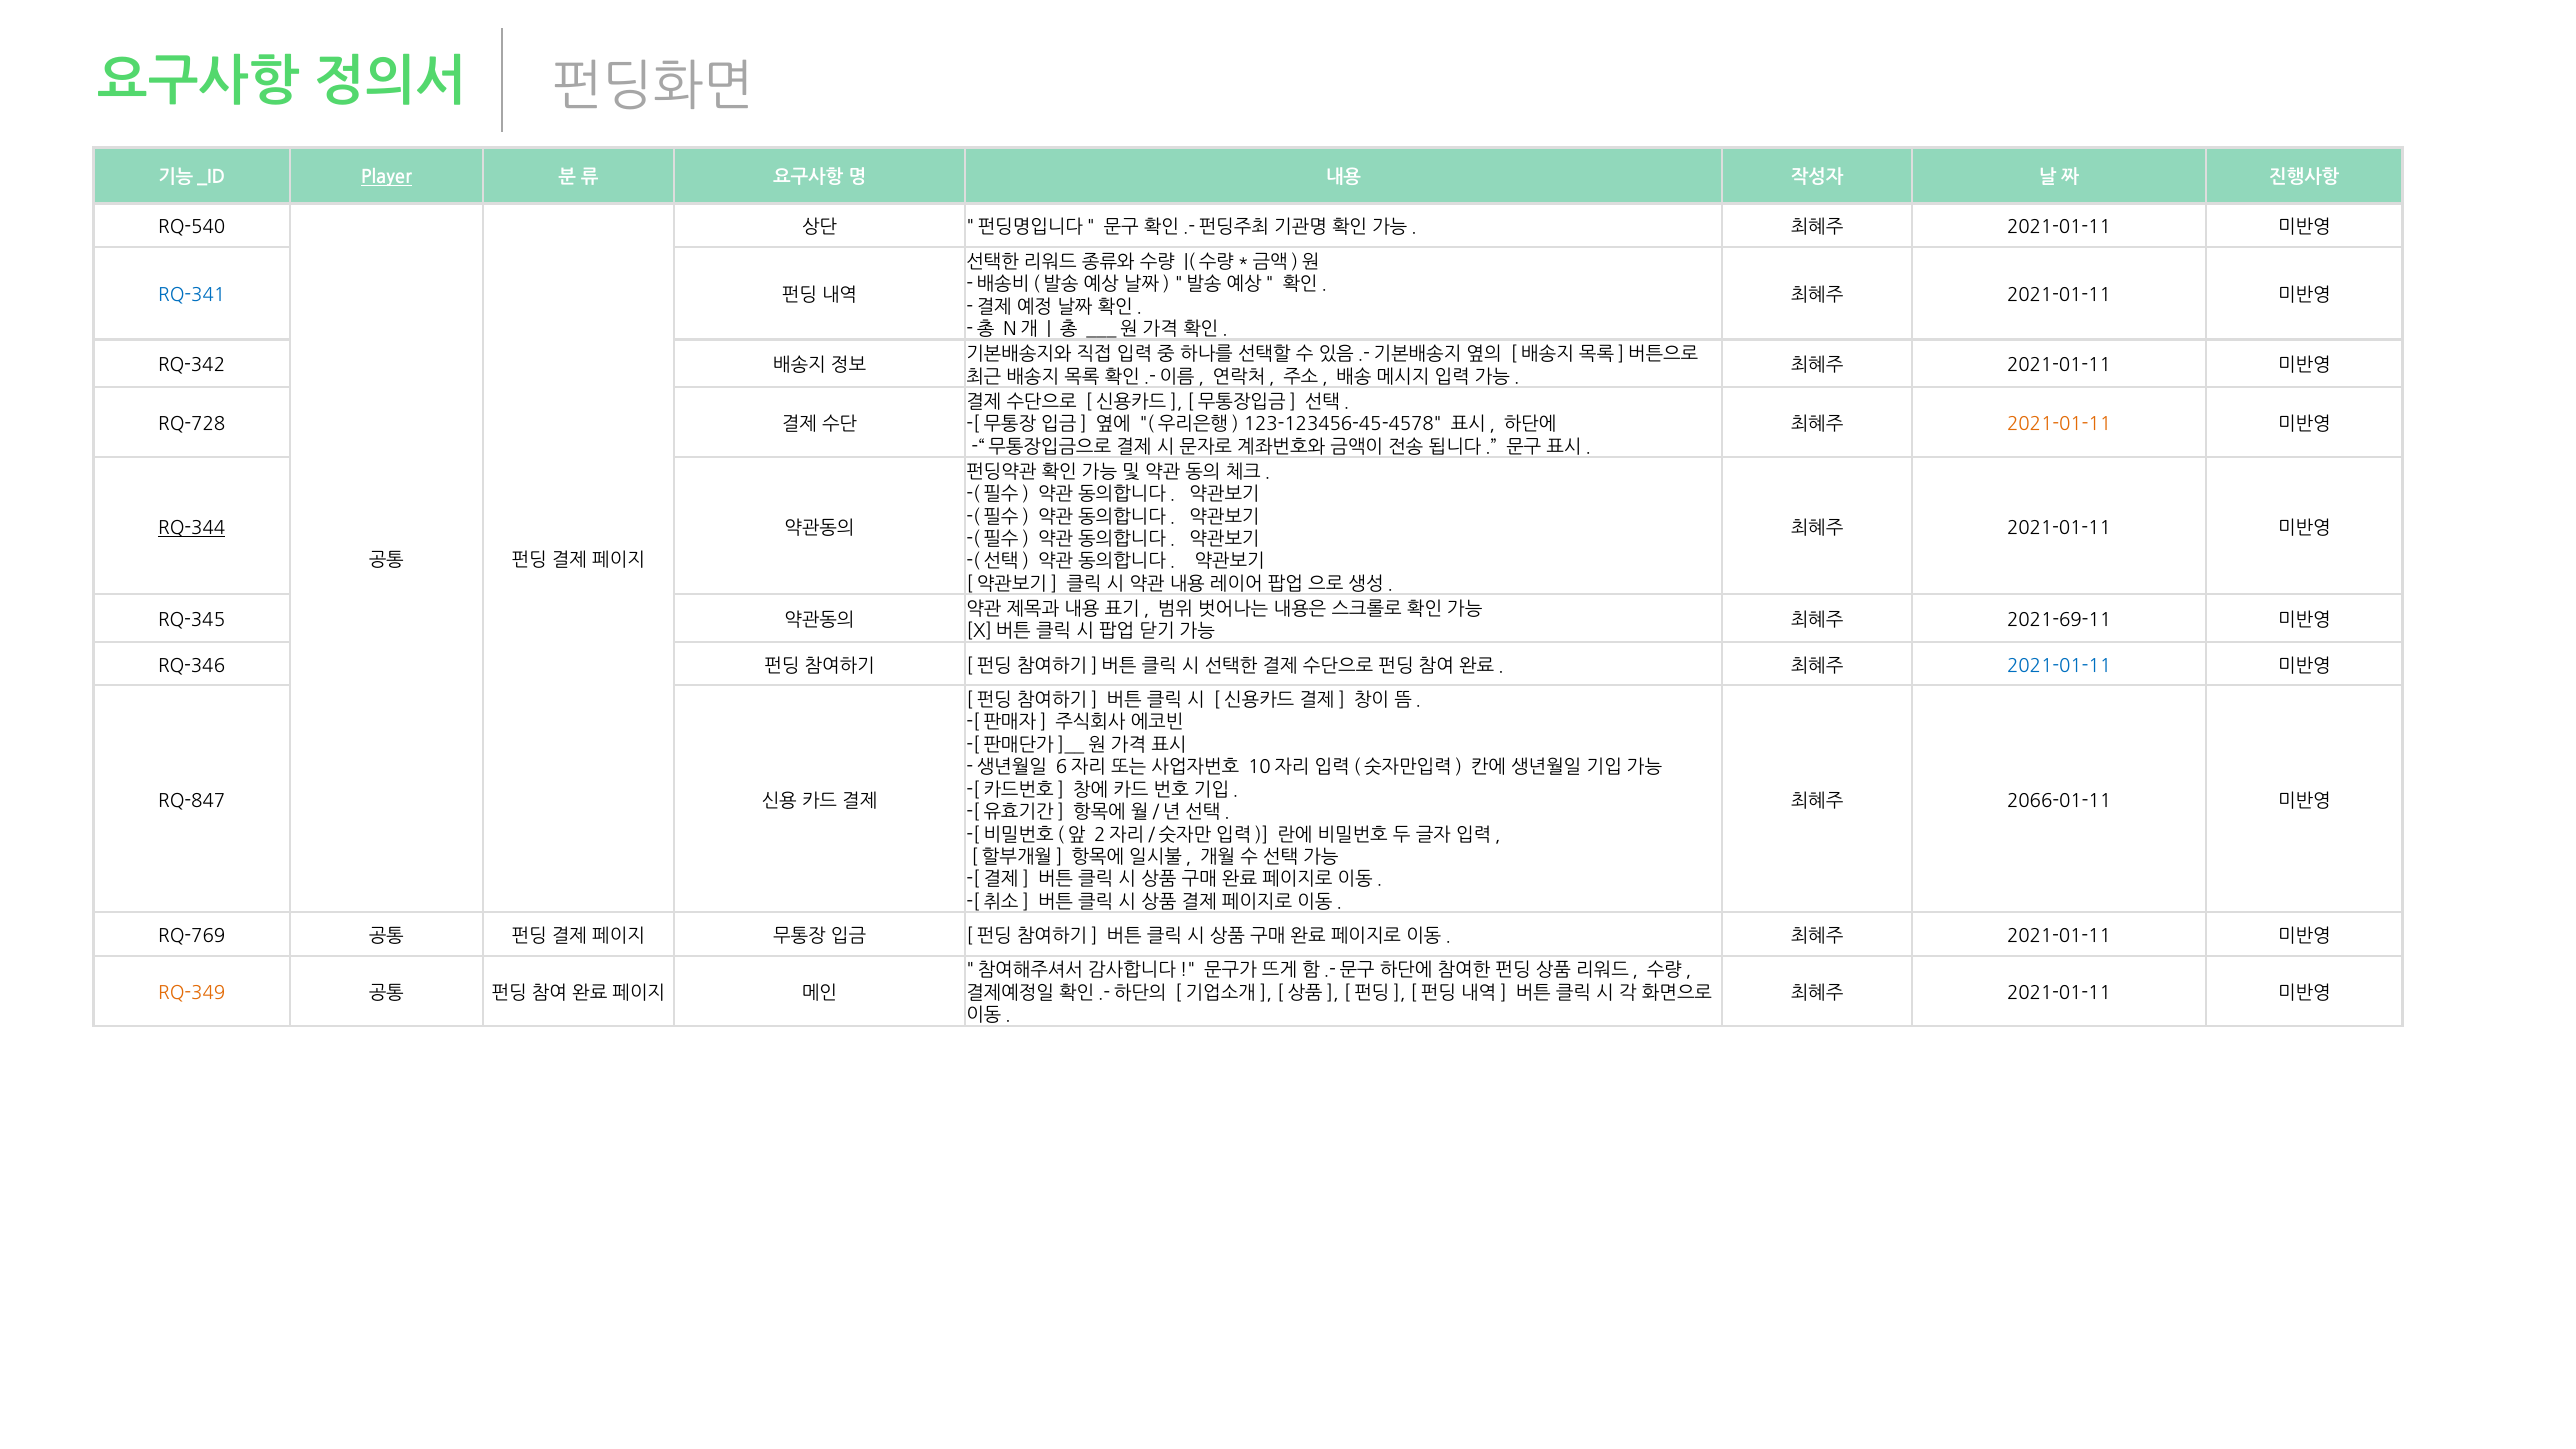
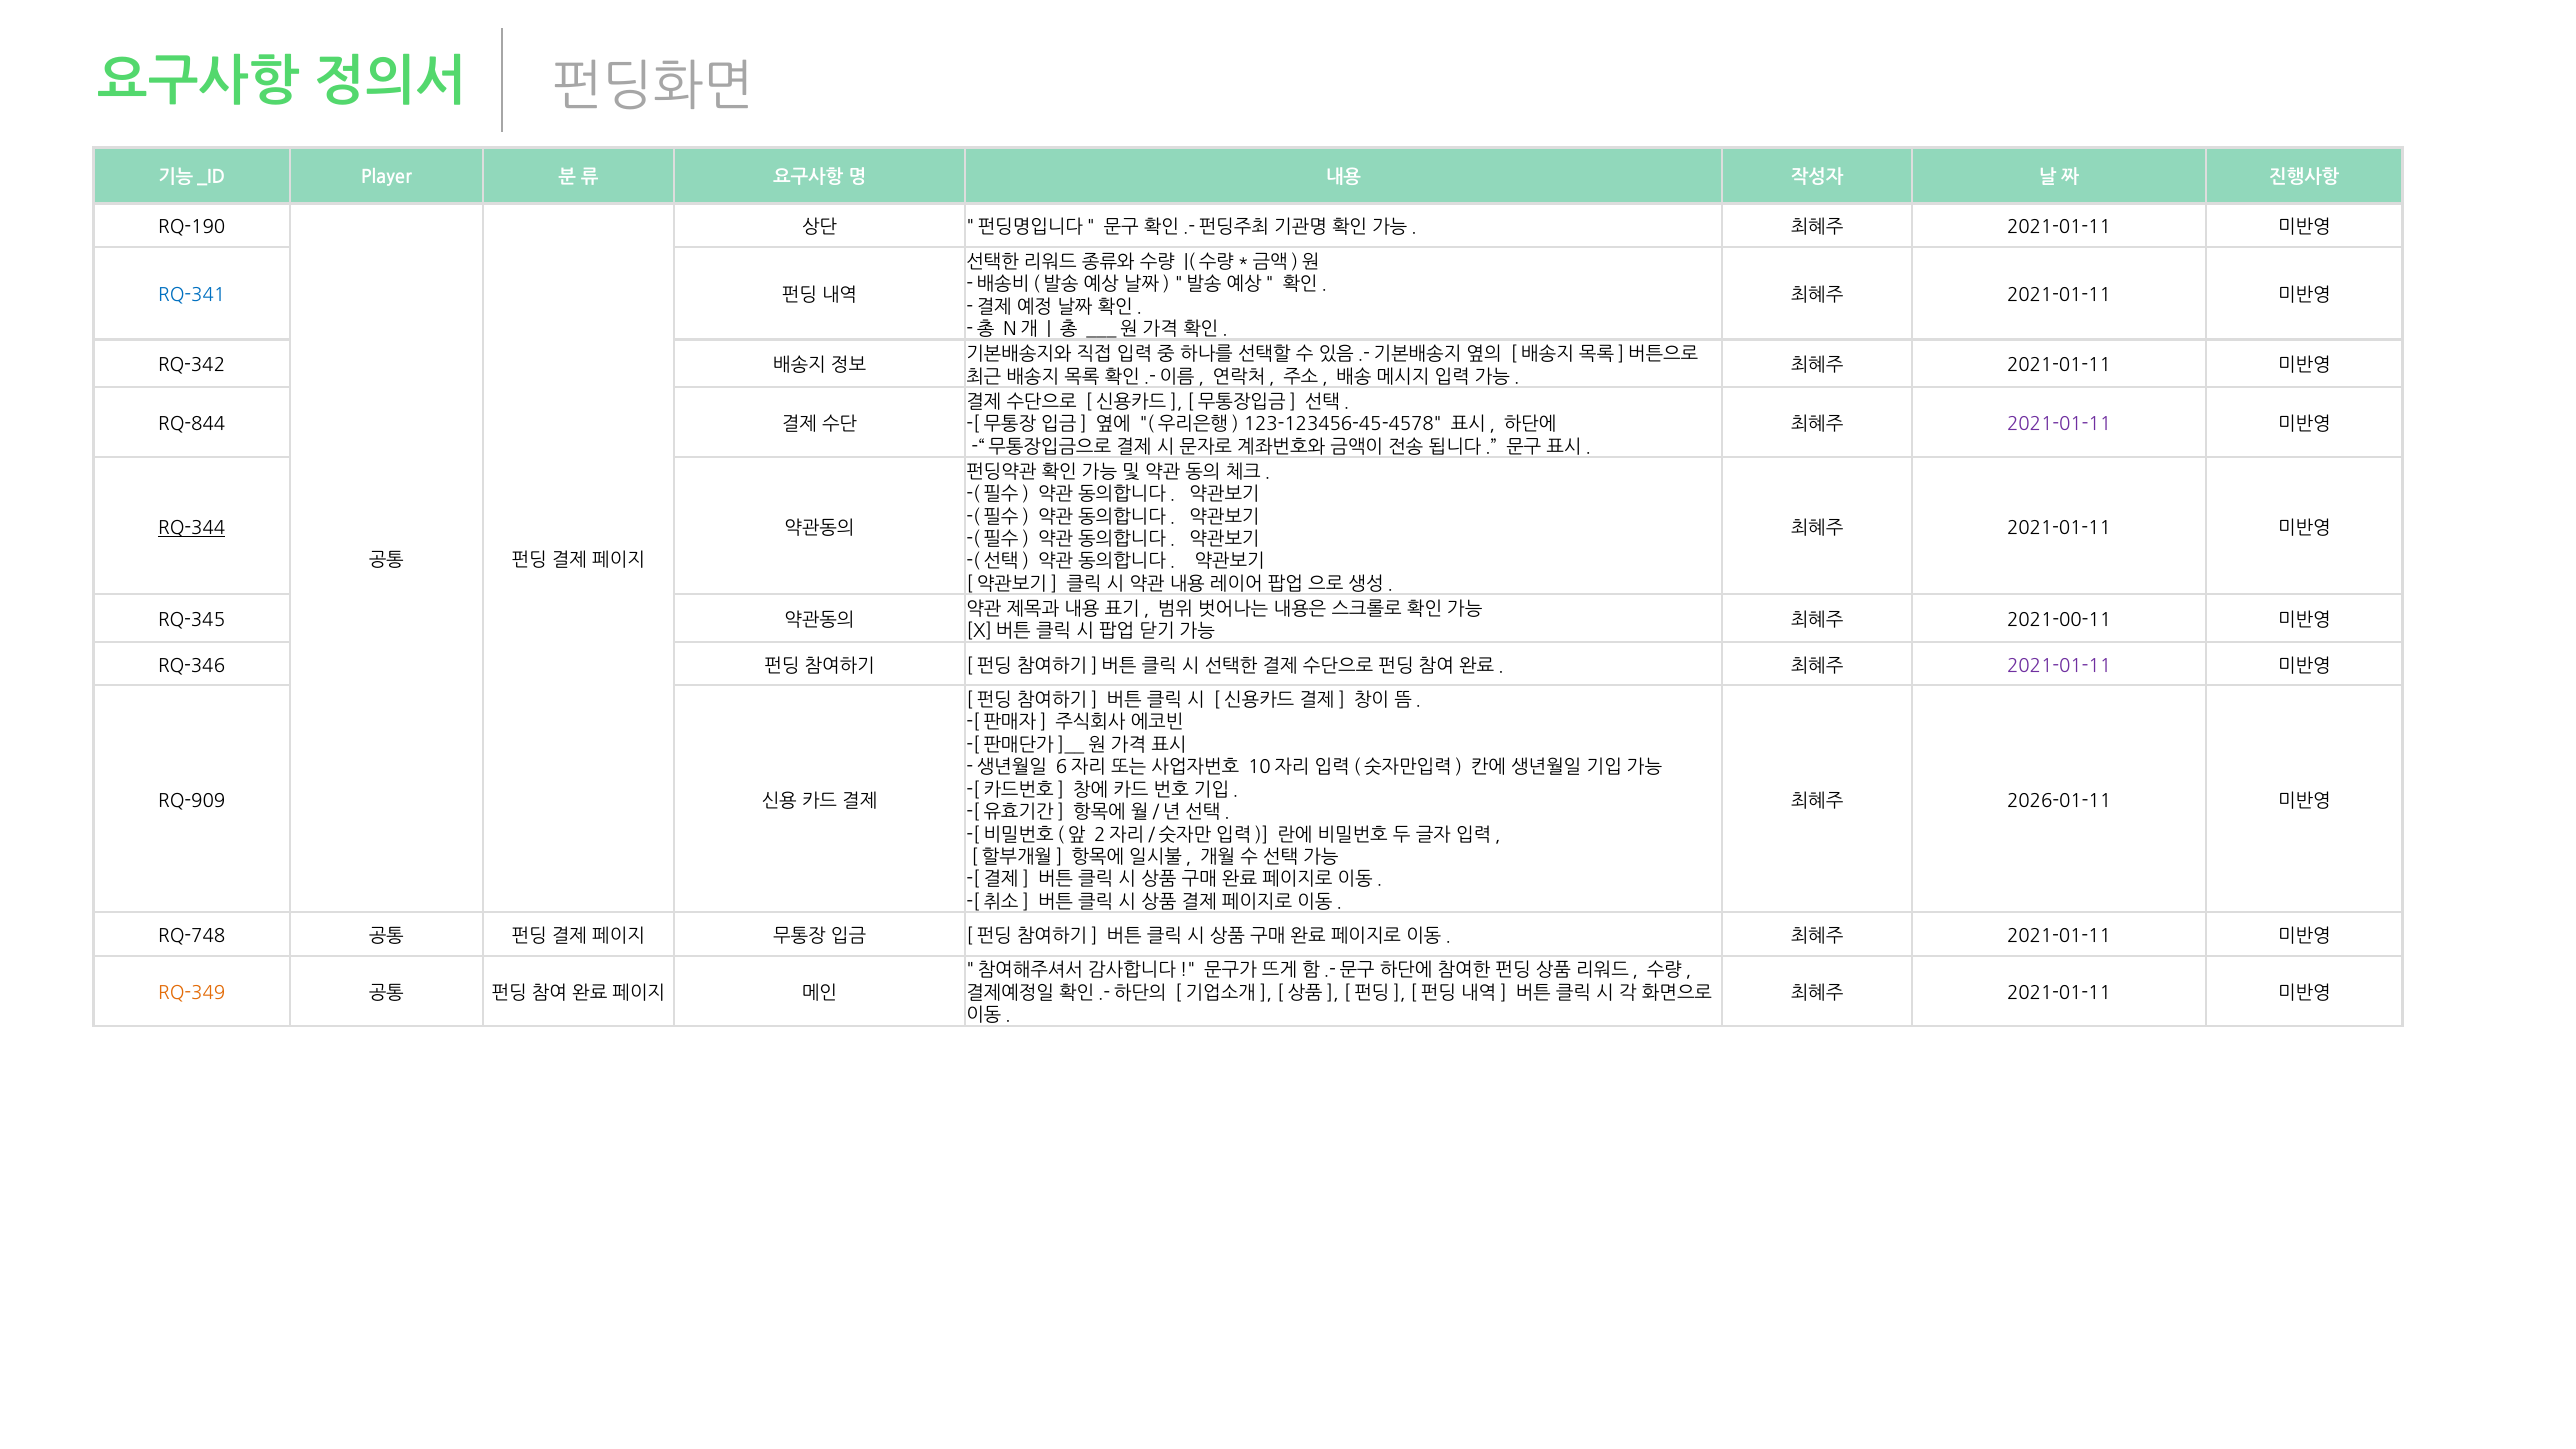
Player underline: present -> none (386, 178)
RQ-540: RQ-540 -> RQ-190 (192, 228)
RQ-728: RQ-728 -> RQ-844 (192, 424)
2021-01-11 colour: orange -> purple (2059, 424)
2021-69-11: 2021-69-11 -> 2021-00-11 (2059, 620)
2021-01-11 colour: blue -> purple (2059, 666)
RQ-847: RQ-847 -> RQ-909 (192, 801)
2066-01-11: 2066-01-11 -> 2026-01-11 (2059, 801)
RQ-769: RQ-769 -> RQ-748 (192, 936)
